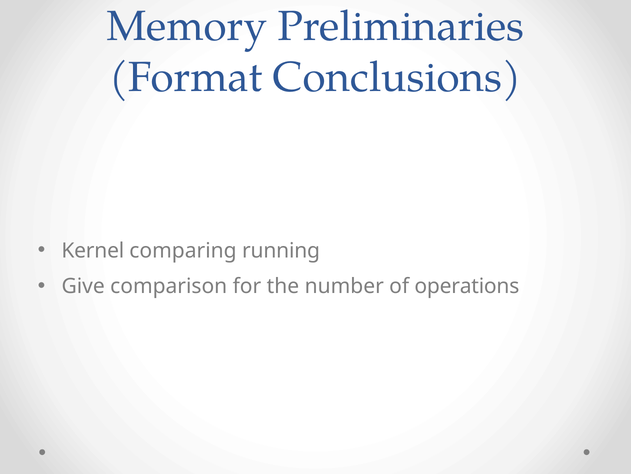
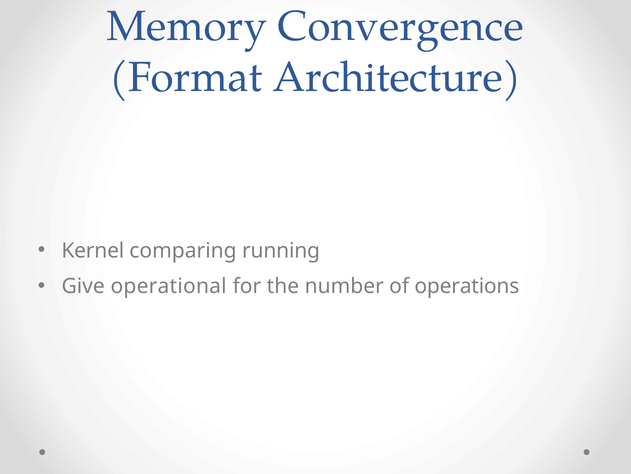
Preliminaries: Preliminaries -> Convergence (401, 26)
Conclusions: Conclusions -> Architecture (397, 77)
comparison: comparison -> operational (169, 286)
